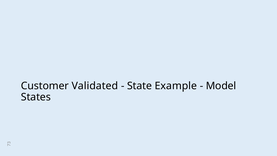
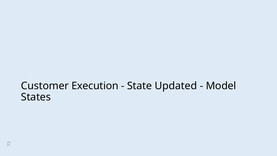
Validated: Validated -> Execution (95, 86)
Example: Example -> Updated (176, 86)
